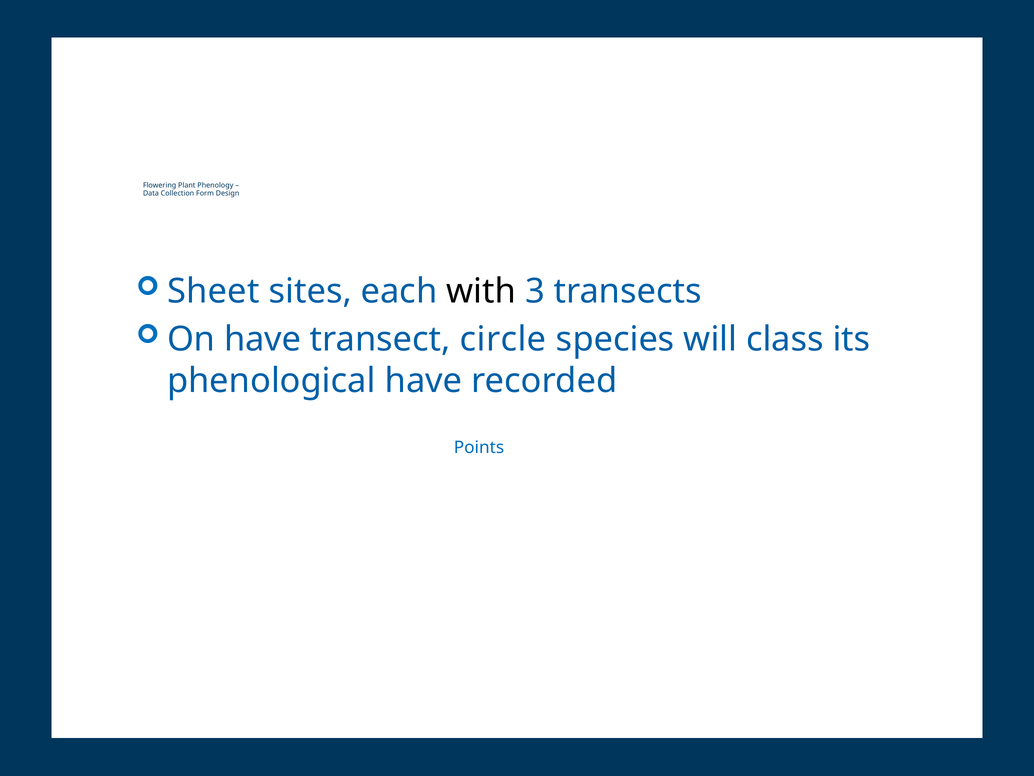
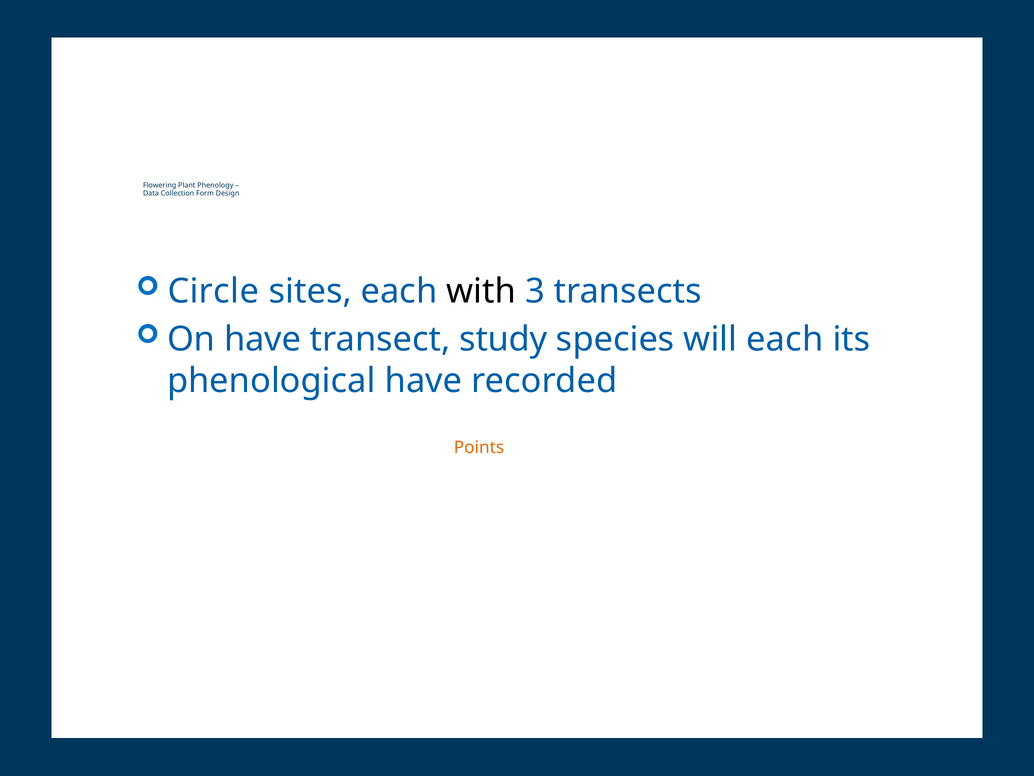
Sheet: Sheet -> Circle (213, 291)
circle: circle -> study (503, 339)
will class: class -> each (785, 339)
Points colour: blue -> orange (479, 447)
